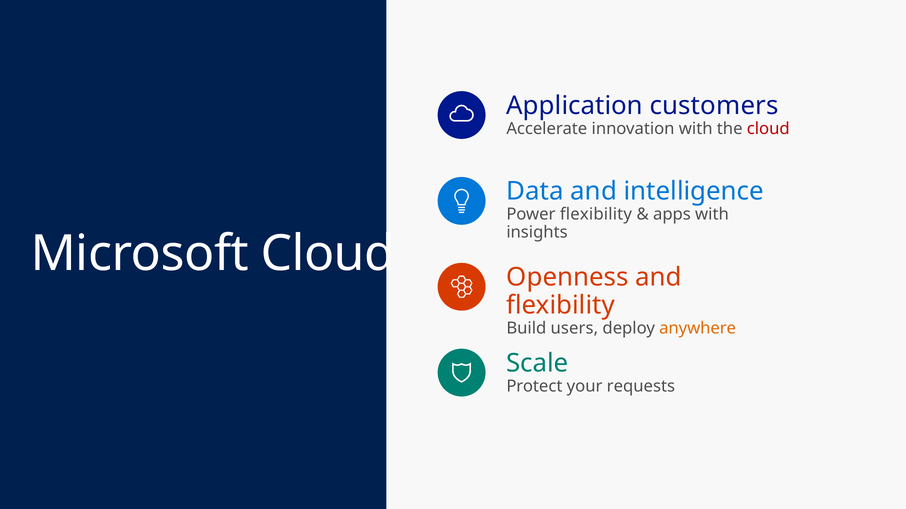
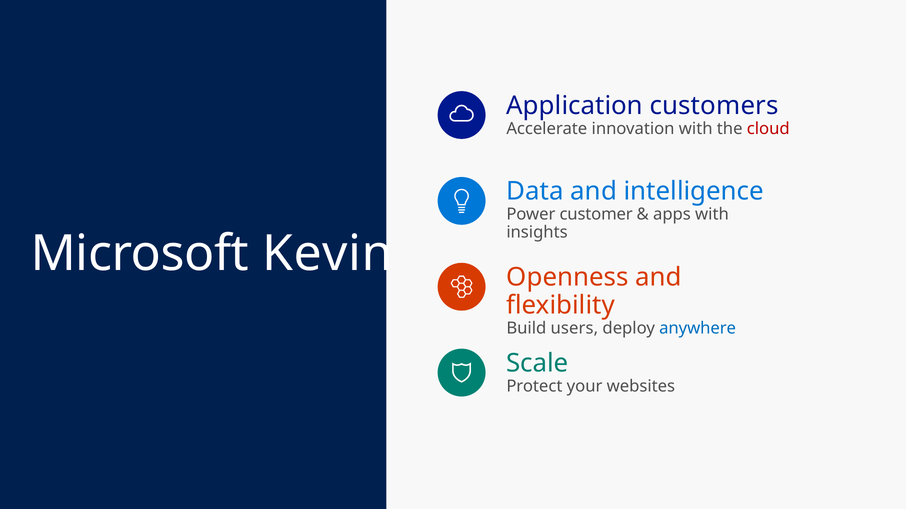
Power flexibility: flexibility -> customer (596, 215)
Microsoft Cloud: Cloud -> Kevin (327, 254)
anywhere colour: orange -> blue (698, 329)
requests: requests -> websites (641, 387)
